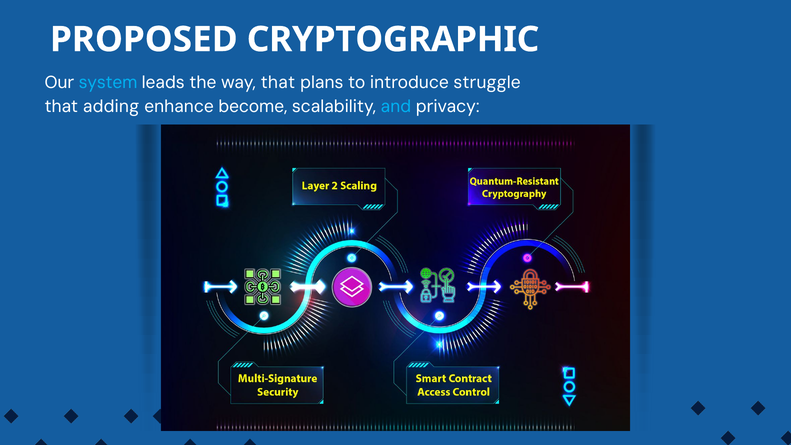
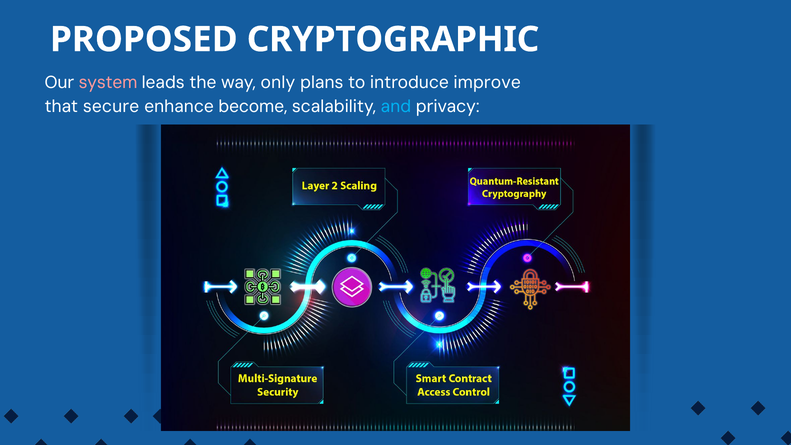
system colour: light blue -> pink (108, 83)
way that: that -> only (278, 83)
struggle: struggle -> improve (487, 83)
adding: adding -> secure (111, 107)
